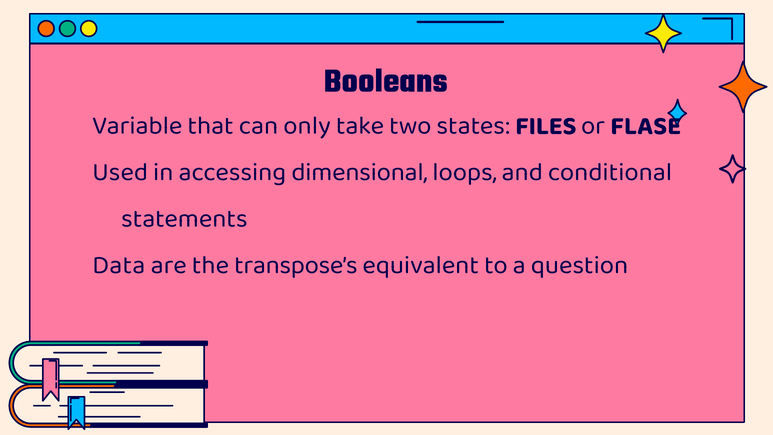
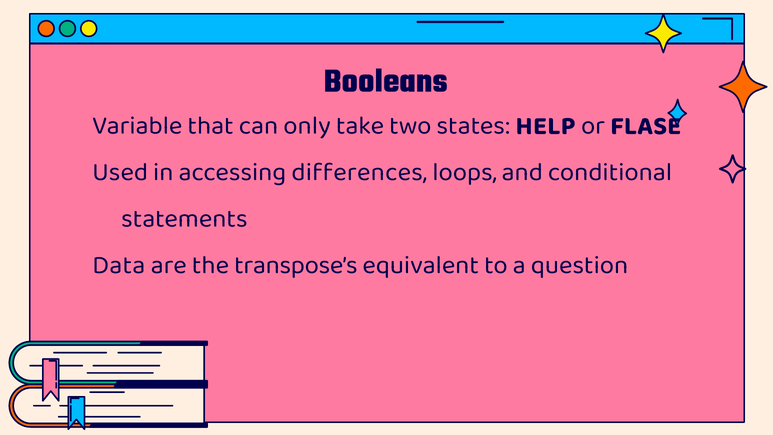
FILES: FILES -> HELP (546, 125)
dimensional: dimensional -> differences (359, 172)
